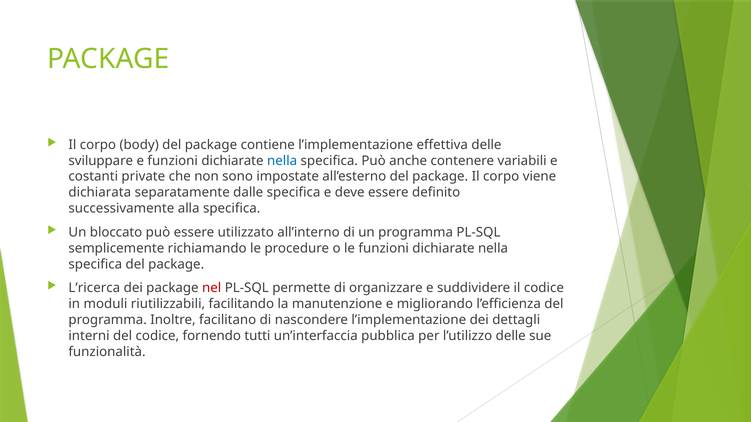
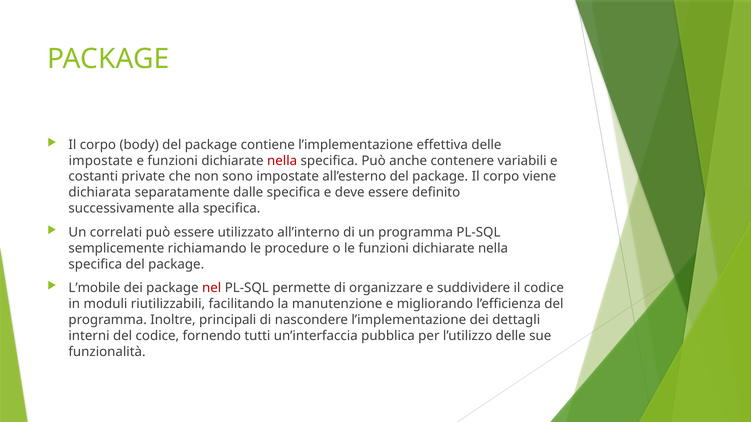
sviluppare: sviluppare -> impostate (101, 161)
nella colour: blue -> red (282, 161)
bloccato: bloccato -> correlati (116, 232)
L’ricerca: L’ricerca -> L’mobile (94, 288)
facilitano: facilitano -> principali (228, 320)
